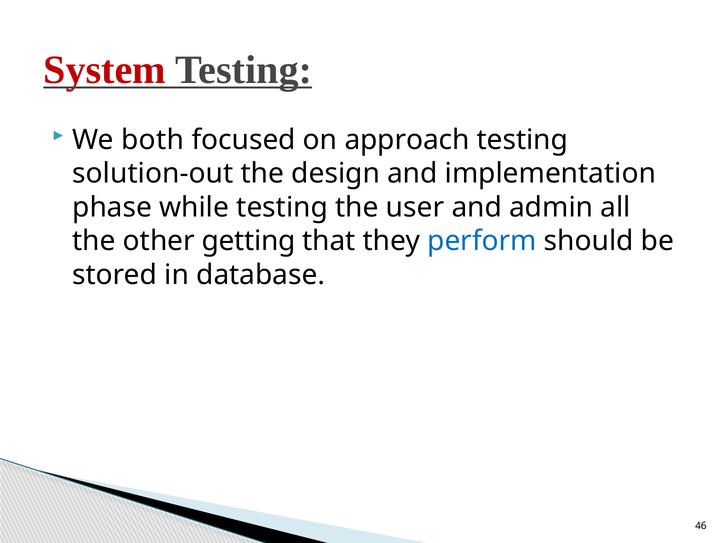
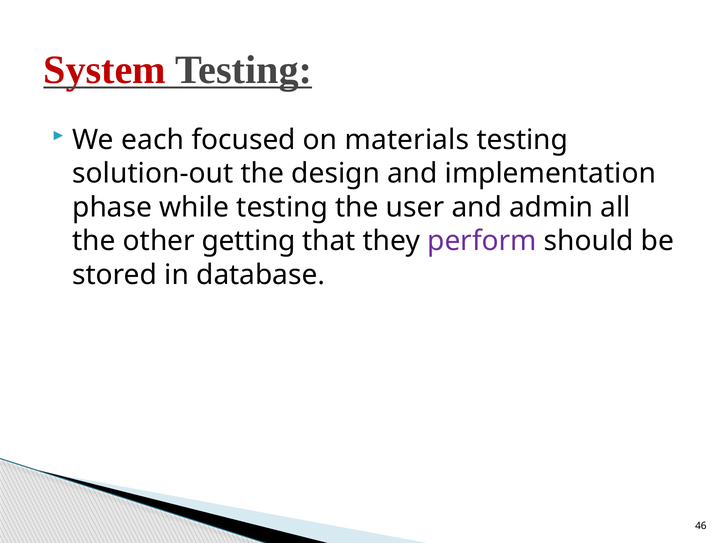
both: both -> each (153, 140)
approach: approach -> materials (407, 140)
perform colour: blue -> purple (482, 241)
